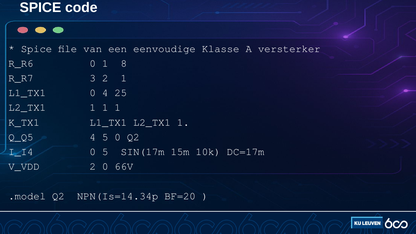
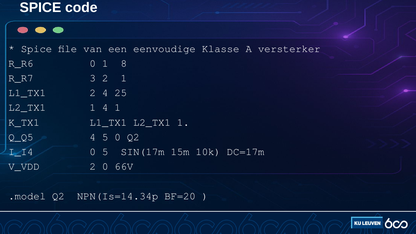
L1_TX1 0: 0 -> 2 (93, 93)
L2_TX1 1 1: 1 -> 4 (105, 108)
